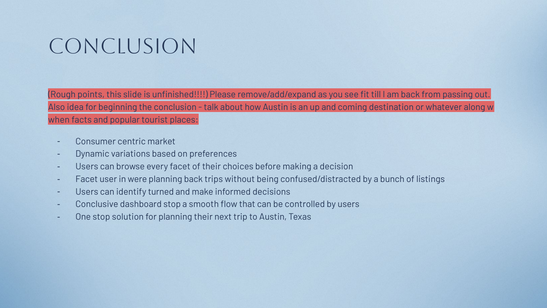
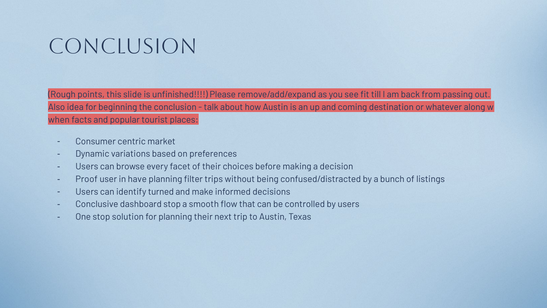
Facet: Facet -> Proof (87, 179)
were: were -> have (137, 179)
planning back: back -> filter (193, 179)
